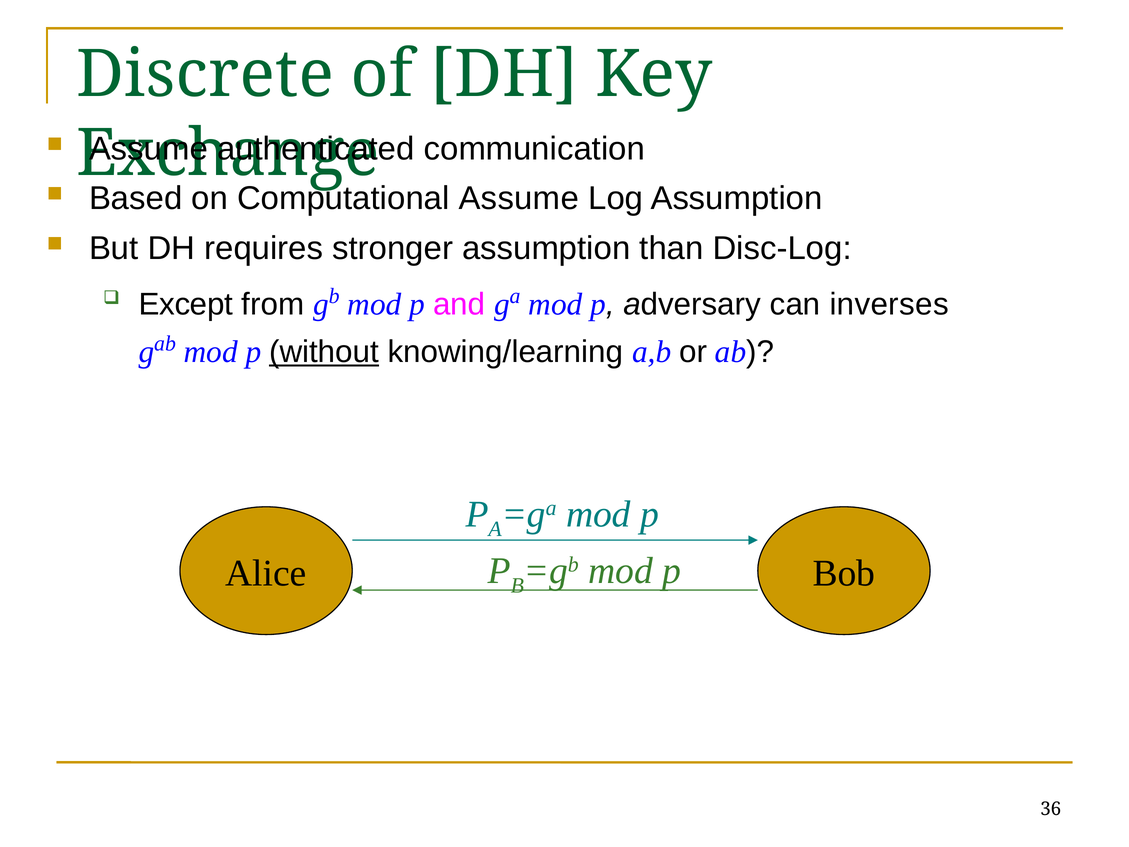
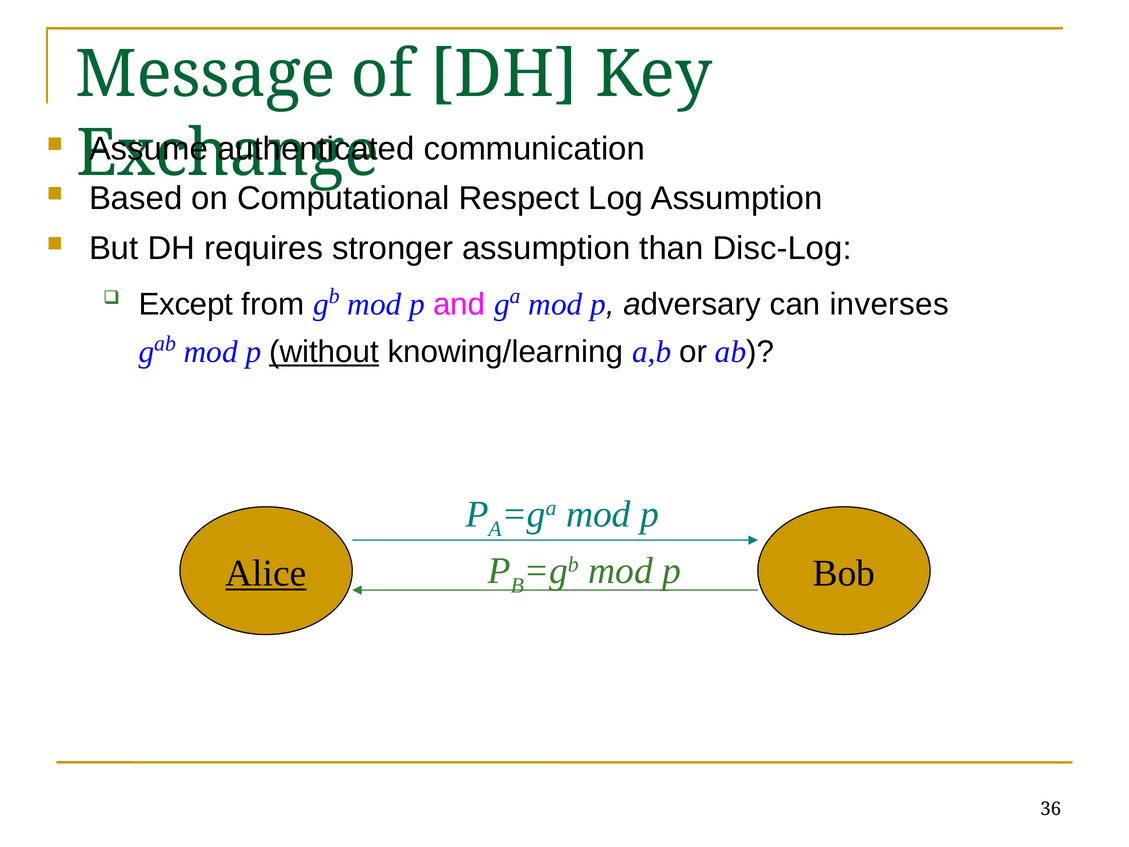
Discrete: Discrete -> Message (206, 75)
Assume: Assume -> Respect (519, 199)
Alice underline: none -> present (266, 573)
